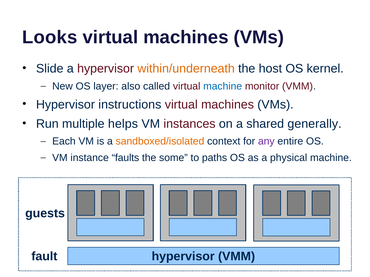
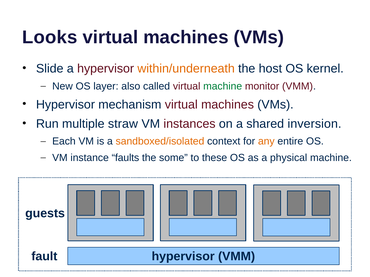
machine colour: blue -> green (223, 86)
instructions: instructions -> mechanism (130, 105)
helps: helps -> straw (123, 124)
generally: generally -> inversion (314, 124)
any colour: purple -> orange (266, 142)
paths: paths -> these (215, 158)
